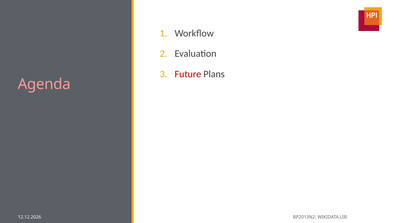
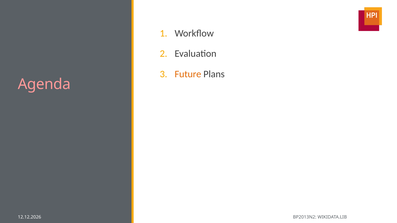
Future colour: red -> orange (188, 74)
